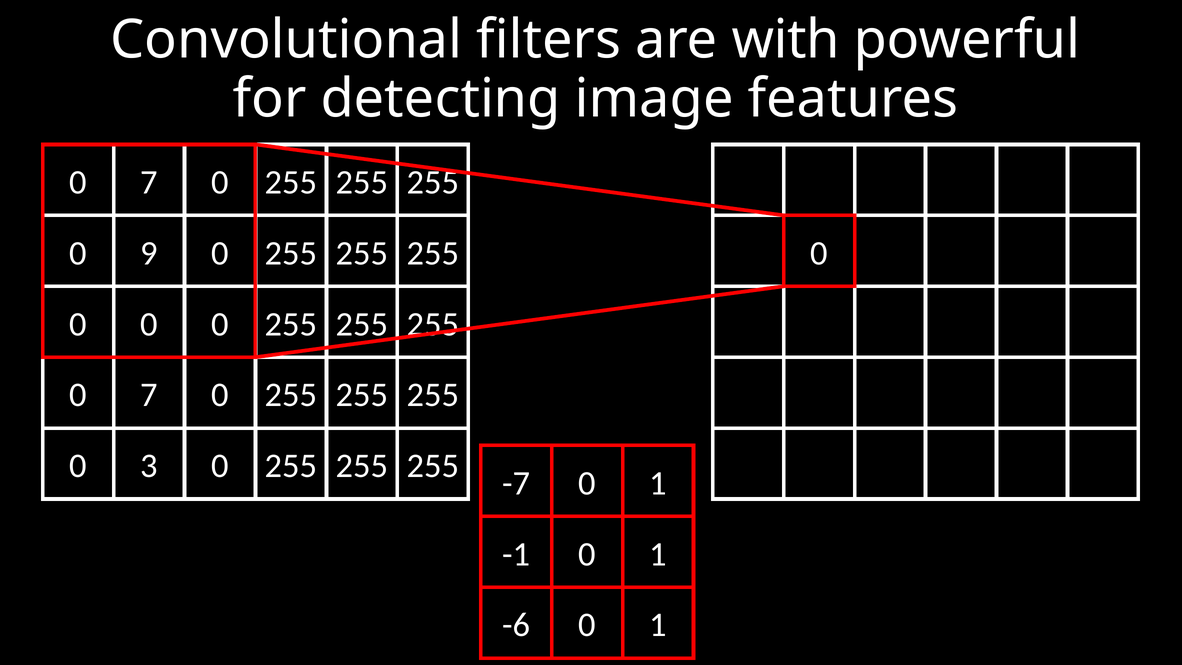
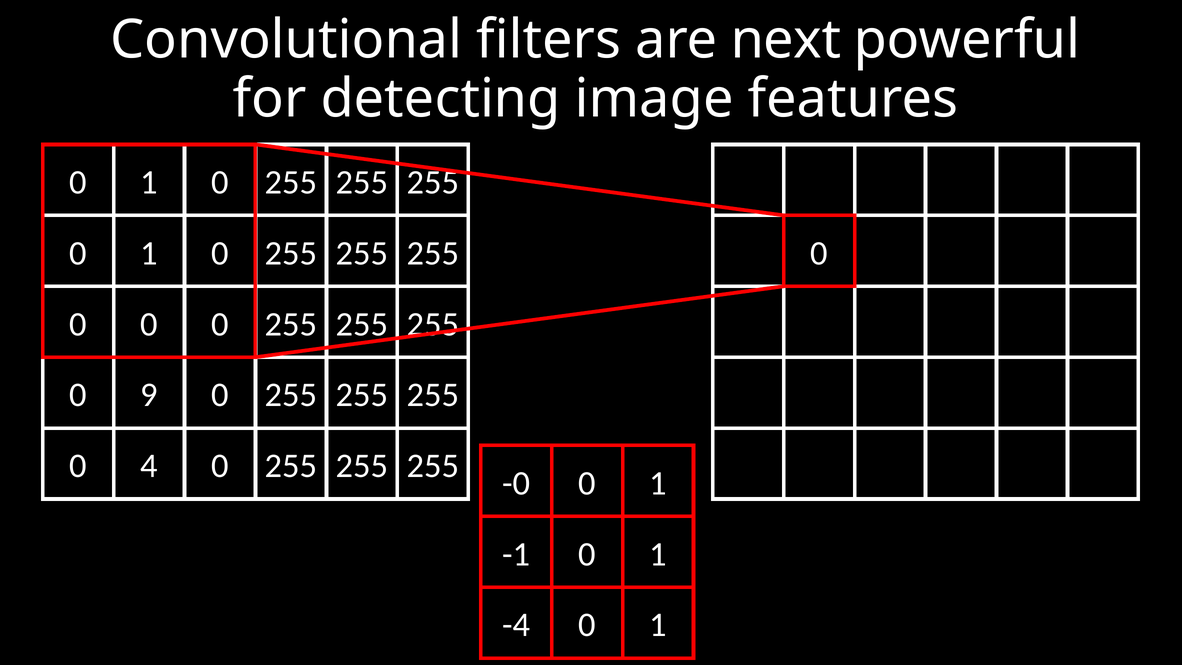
with: with -> next (786, 40)
7: 7 -> 1 (149, 182)
9: 9 -> 1 (149, 253)
7: 7 -> 9 (149, 395)
3: 3 -> 4 (149, 466)
-7: -7 -> -0 (516, 483)
-6: -6 -> -4 (516, 625)
